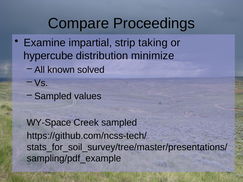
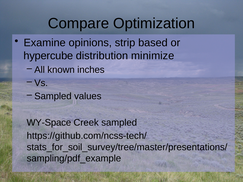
Proceedings: Proceedings -> Optimization (154, 24)
impartial: impartial -> opinions (90, 43)
taking: taking -> based (153, 43)
solved: solved -> inches (91, 70)
